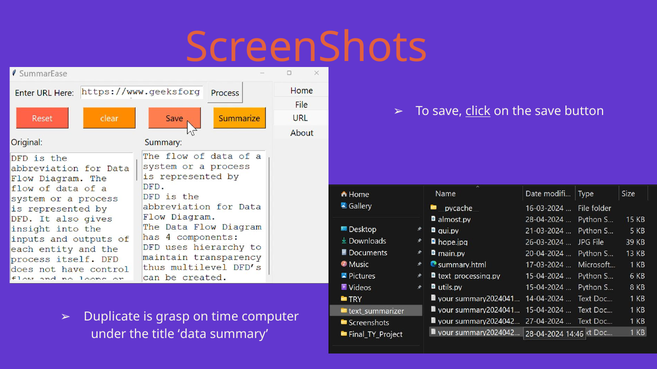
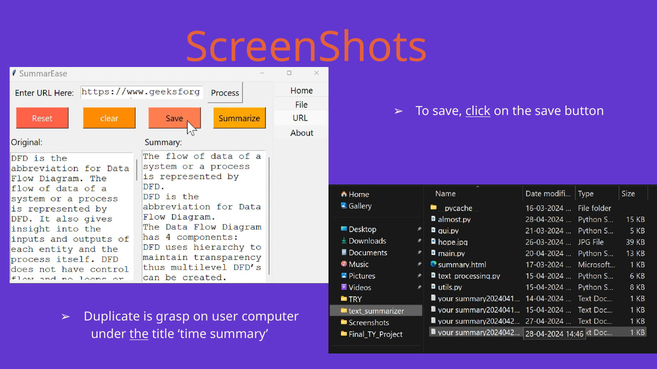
time: time -> user (225, 317)
the underline: none -> present (139, 335)
data: data -> time (192, 335)
